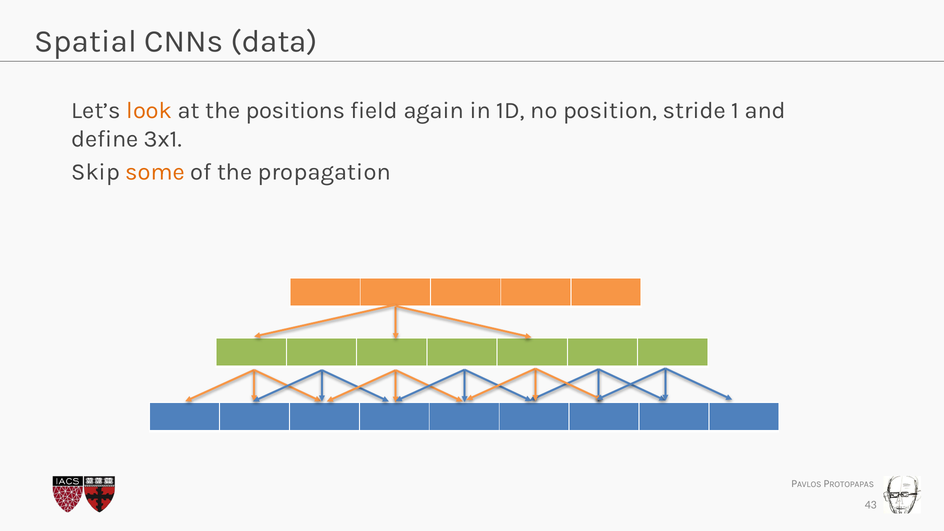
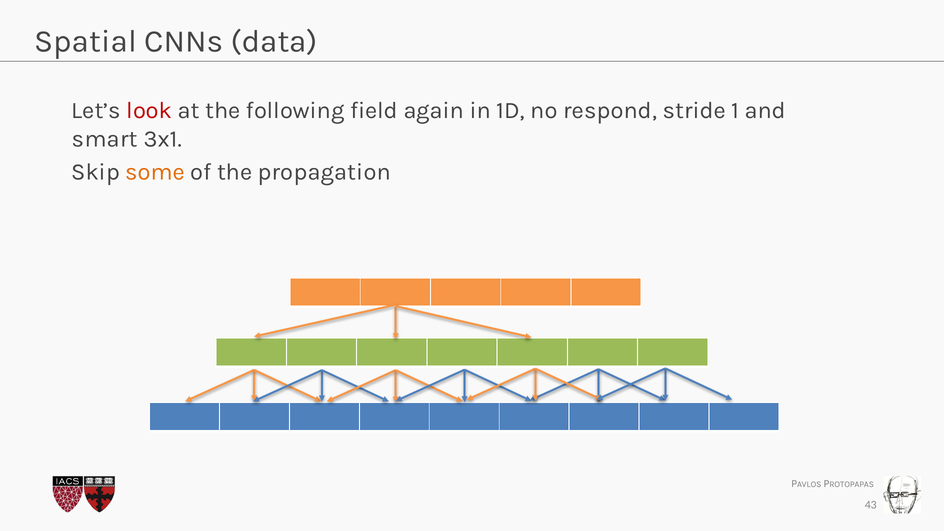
look colour: orange -> red (149, 111)
positions: positions -> following (295, 111)
position: position -> respond (610, 111)
define: define -> smart (105, 139)
